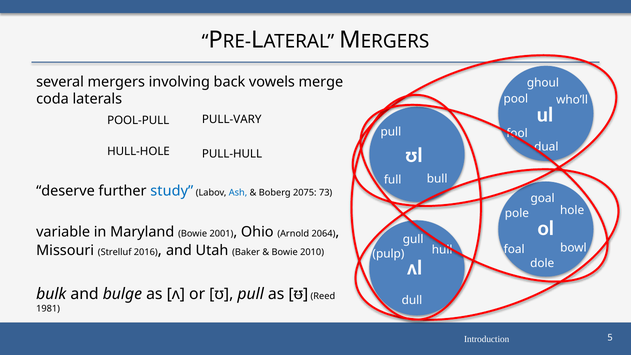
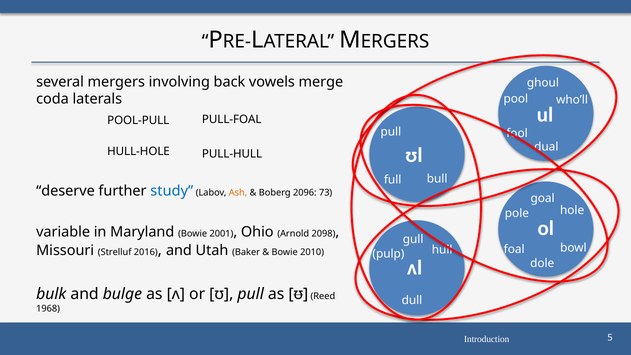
PULL-VARY: PULL-VARY -> PULL-FOAL (232, 119)
Ash colour: blue -> orange (238, 193)
2075: 2075 -> 2096 (305, 193)
2064: 2064 -> 2098 (323, 234)
1981: 1981 -> 1968 (48, 309)
